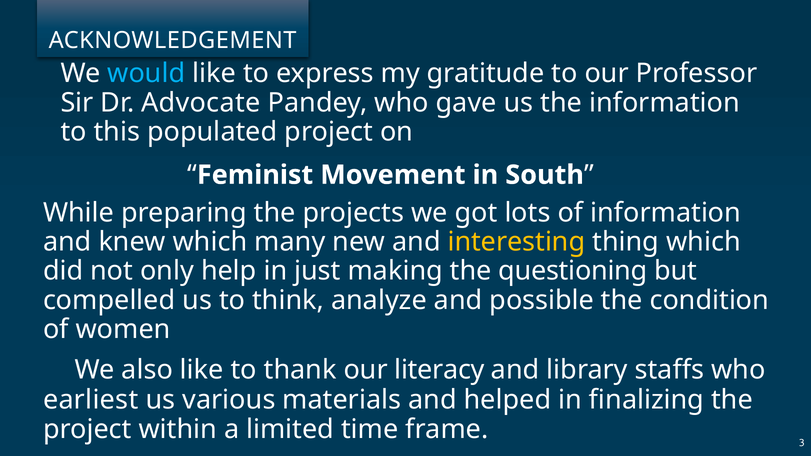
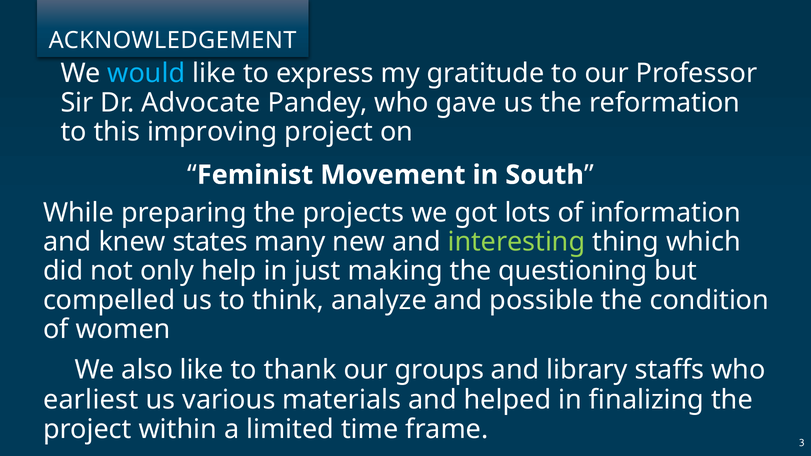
the information: information -> reformation (665, 103)
populated: populated -> improving (212, 132)
knew which: which -> states (210, 242)
interesting colour: yellow -> light green (516, 242)
literacy: literacy -> groups (439, 370)
